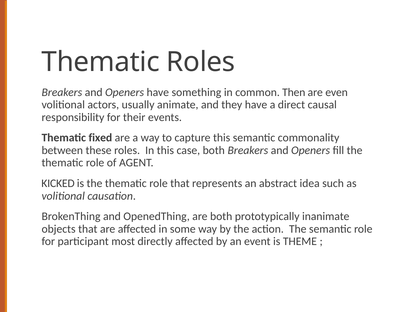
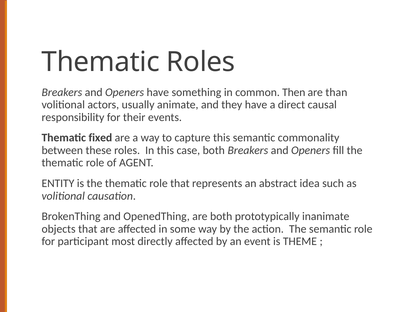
even: even -> than (336, 92)
KICKED: KICKED -> ENTITY (58, 183)
